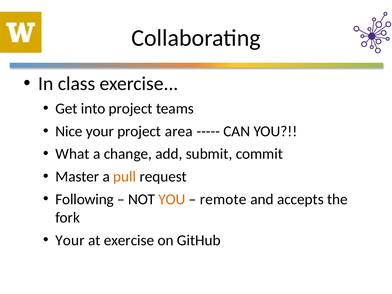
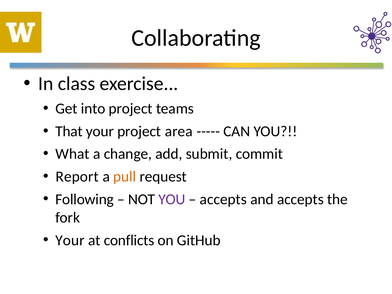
Nice: Nice -> That (69, 131)
Master: Master -> Report (77, 177)
YOU colour: orange -> purple (172, 199)
remote: remote -> accepts (223, 199)
at exercise: exercise -> conflicts (129, 240)
